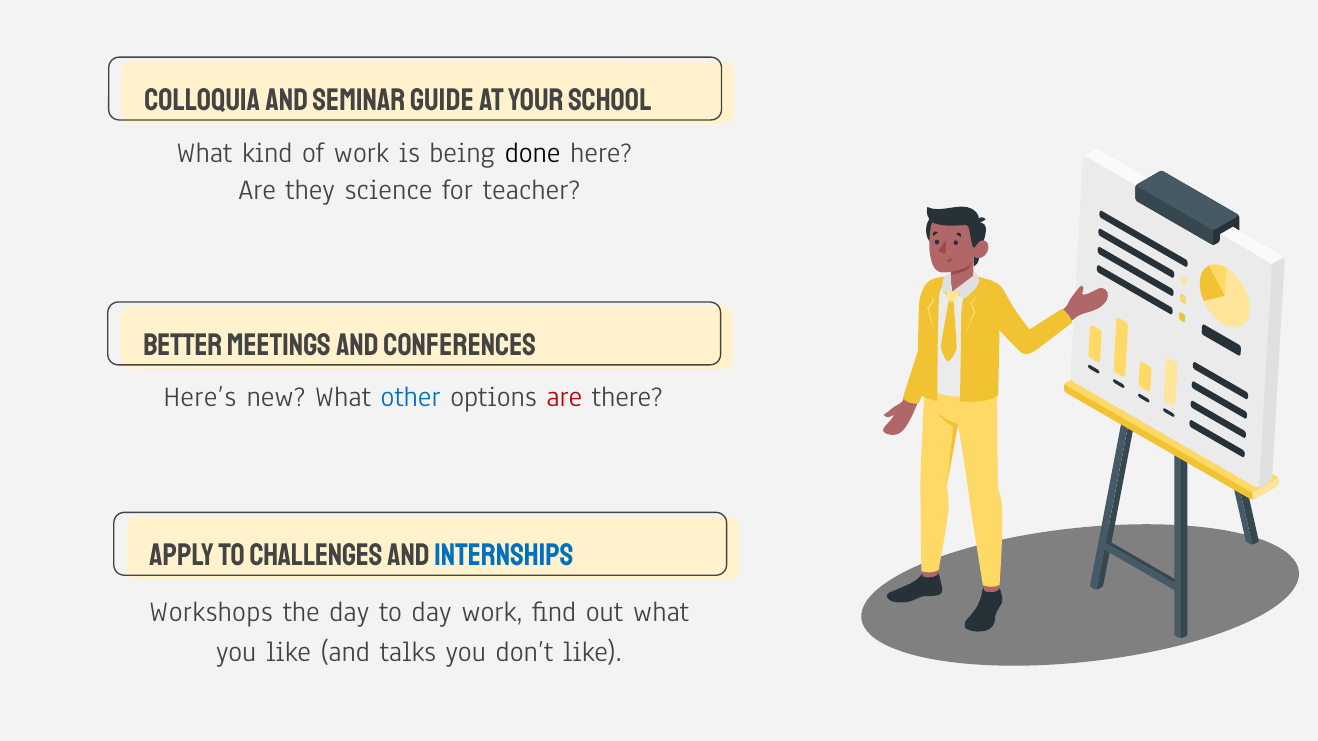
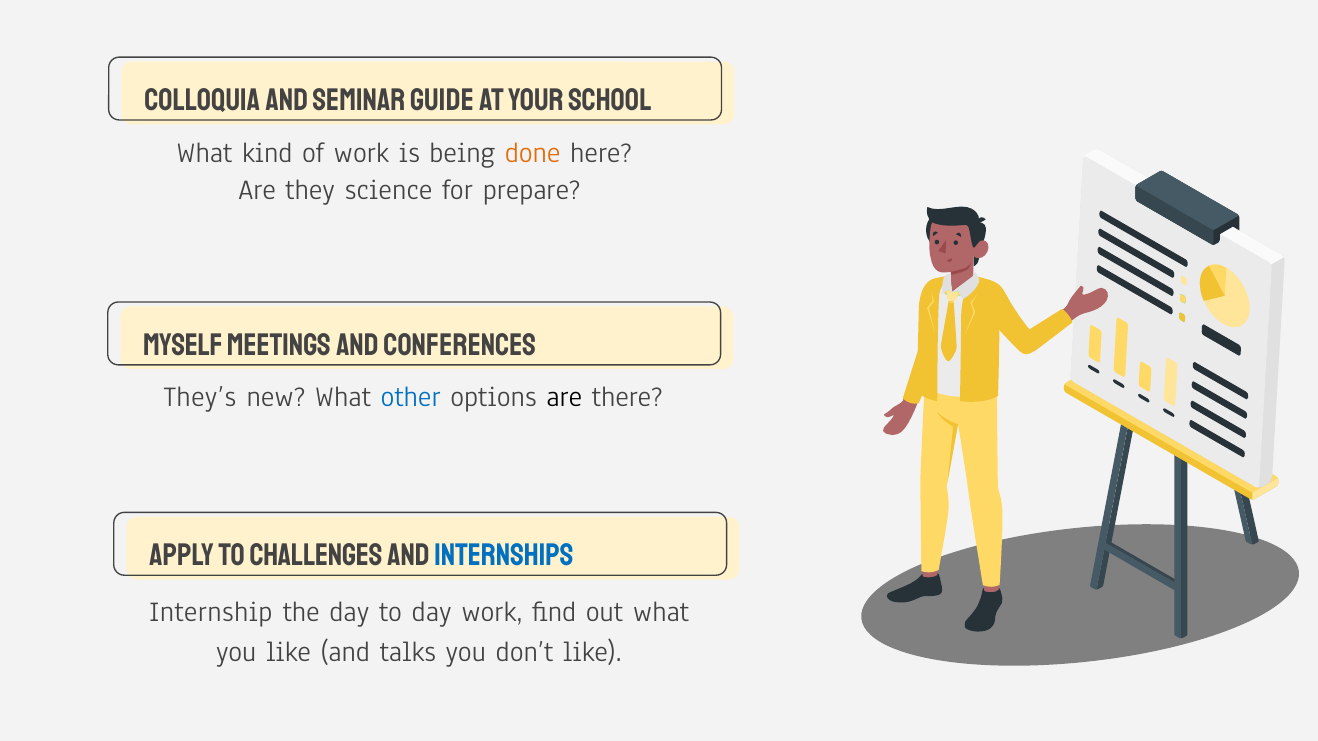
done colour: black -> orange (533, 153)
teacher: teacher -> prepare (532, 190)
Better: Better -> Myself (183, 346)
Here’s: Here’s -> They’s (200, 397)
are colour: red -> black (564, 397)
Workshops: Workshops -> Internship (211, 612)
